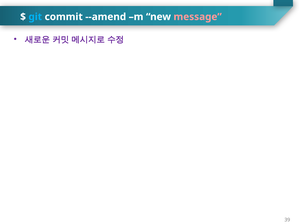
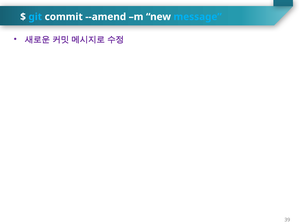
message colour: pink -> light blue (198, 17)
